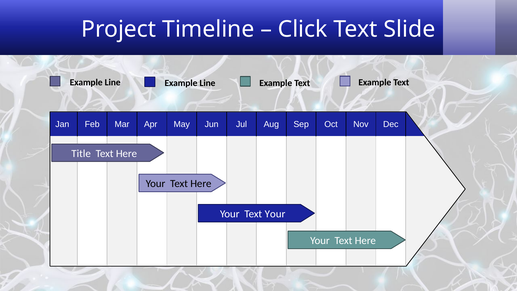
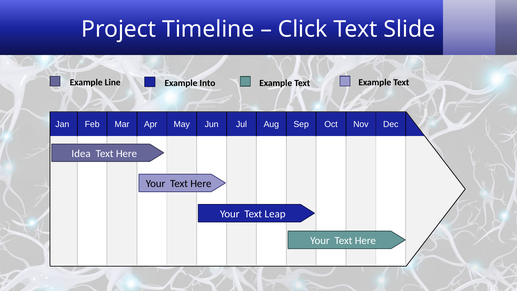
Line: Line -> Into (207, 83)
Title: Title -> Idea (81, 153)
Text Your: Your -> Leap (275, 214)
